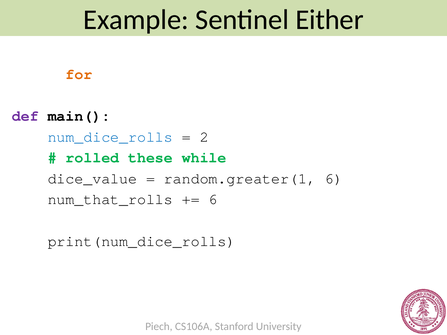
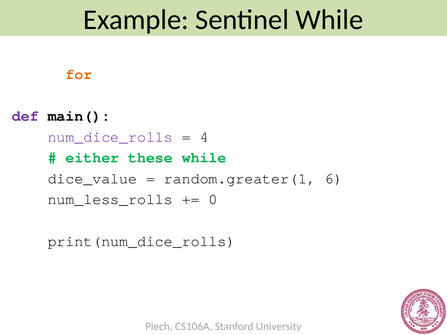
Sentinel Either: Either -> While (329, 20)
num_dice_rolls colour: blue -> purple (110, 137)
2: 2 -> 4 (204, 137)
rolled: rolled -> either (92, 158)
num_that_rolls: num_that_rolls -> num_less_rolls (110, 200)
6: 6 -> 0 (213, 200)
